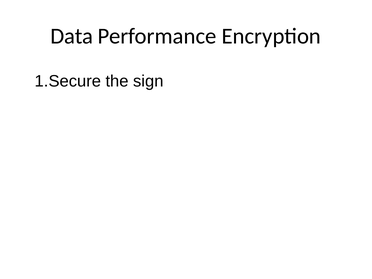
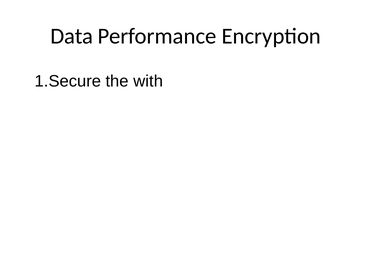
sign: sign -> with (148, 81)
